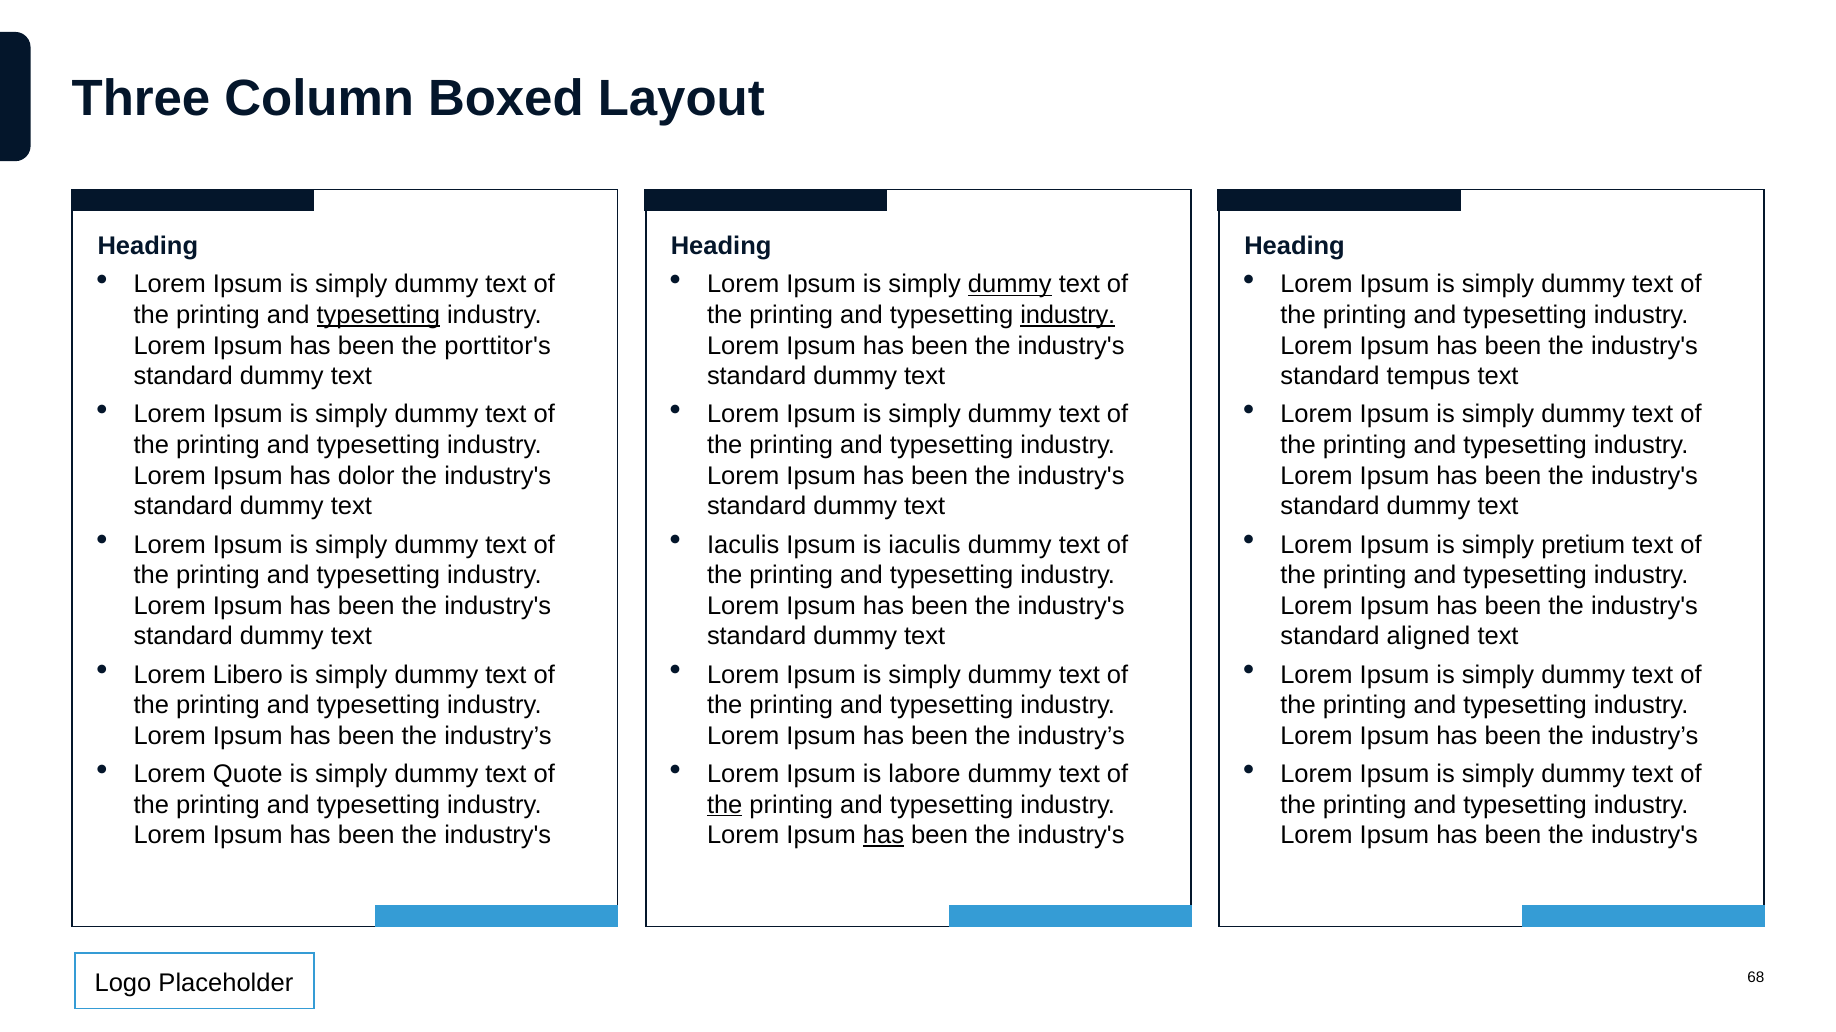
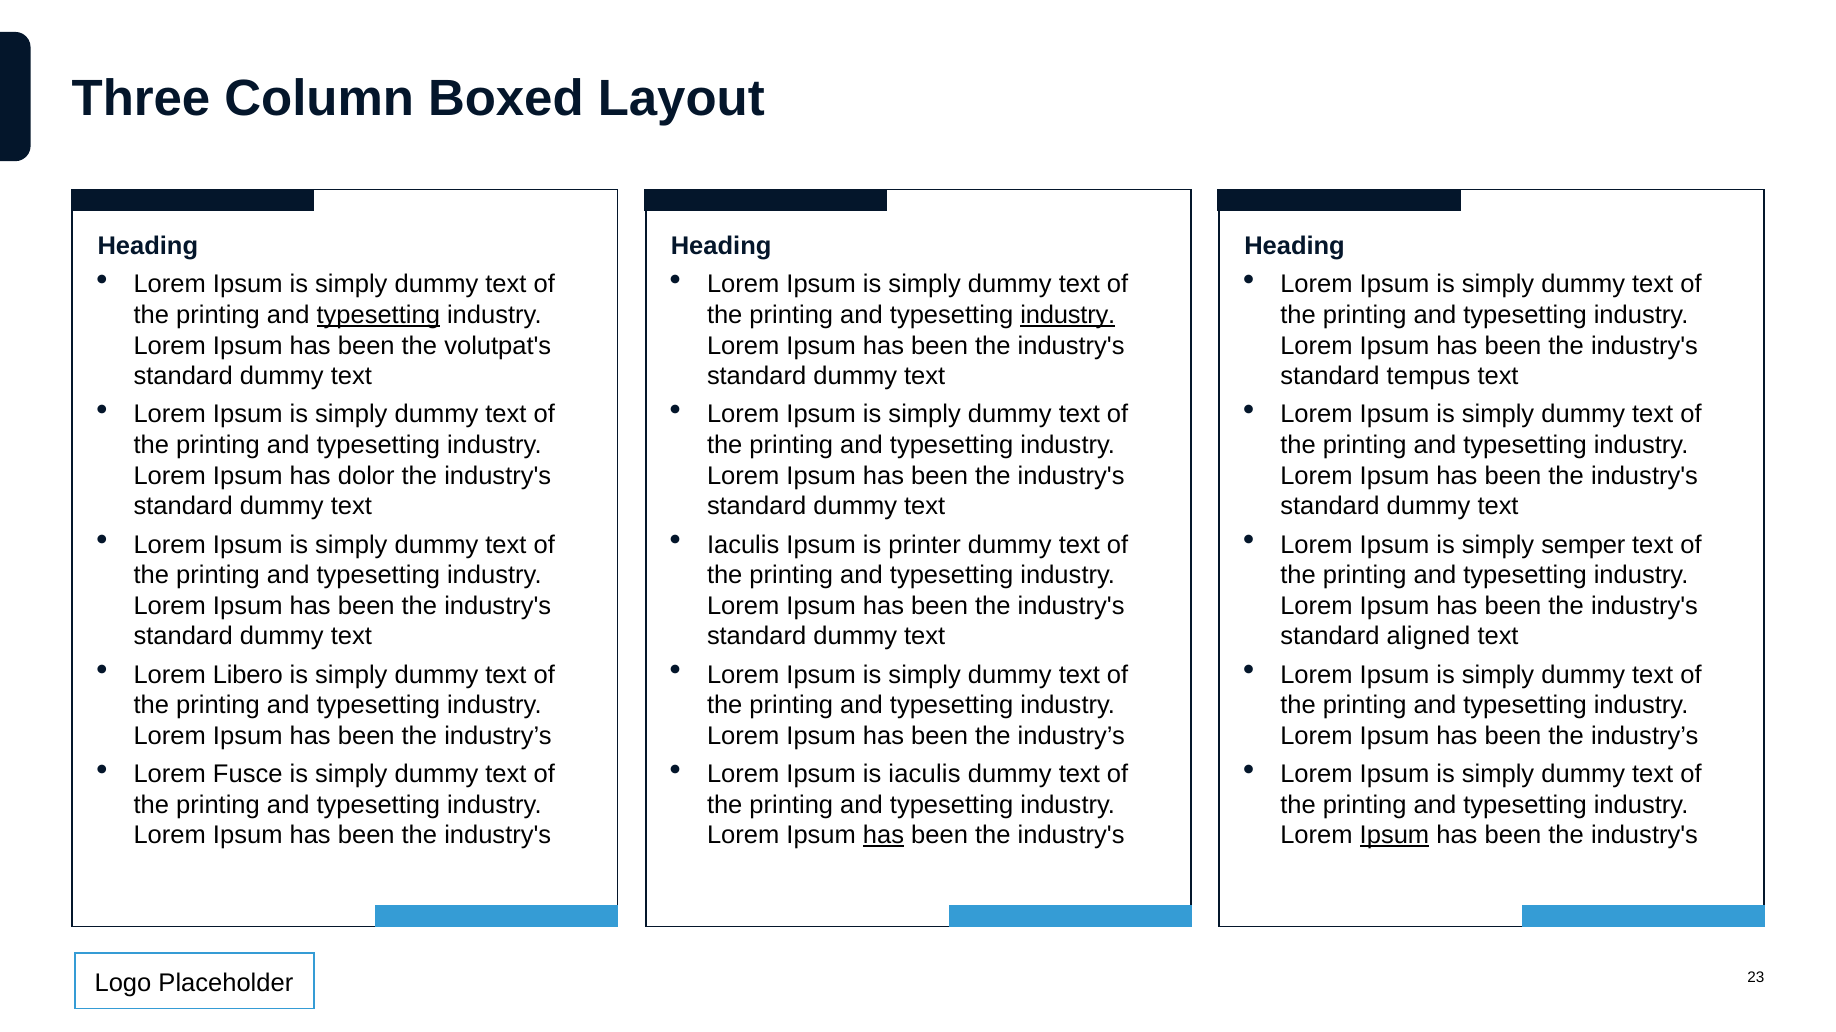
dummy underline: present -> none (1010, 285)
porttitor's: porttitor's -> volutpat's (498, 346)
is iaculis: iaculis -> printer (925, 545)
pretium: pretium -> semper (1583, 545)
Quote: Quote -> Fusce (248, 775)
is labore: labore -> iaculis (925, 775)
the underline: present -> none (725, 805)
Ipsum underline: none -> present (1394, 836)
68: 68 -> 23 (1756, 978)
